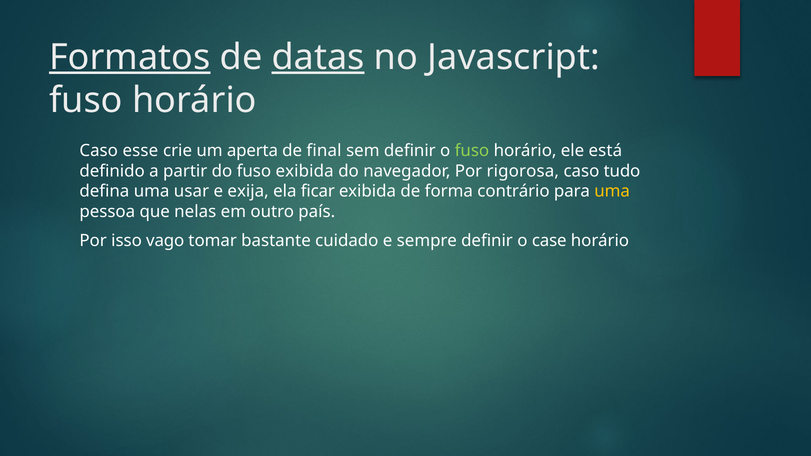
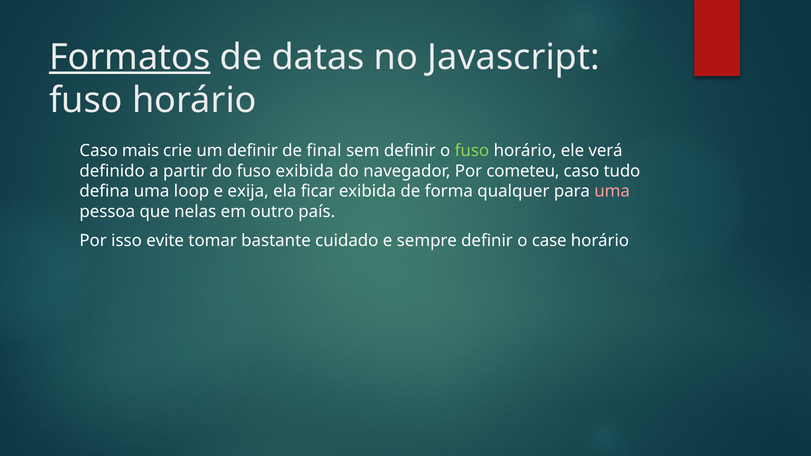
datas underline: present -> none (318, 57)
esse: esse -> mais (141, 151)
um aperta: aperta -> definir (252, 151)
está: está -> verá (606, 151)
rigorosa: rigorosa -> cometeu (523, 171)
usar: usar -> loop (192, 191)
contrário: contrário -> qualquer (513, 191)
uma colour: yellow -> pink (612, 191)
vago: vago -> evite (165, 241)
